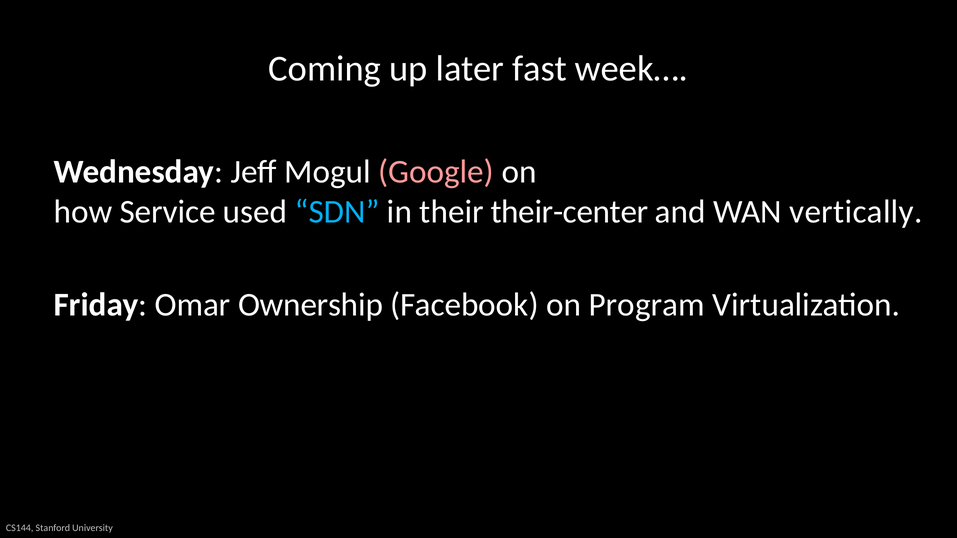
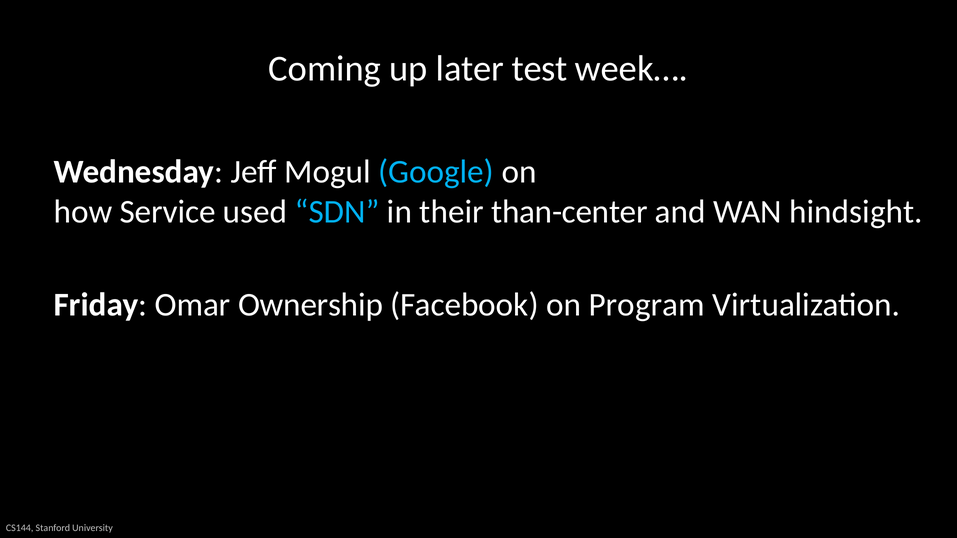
fast: fast -> test (540, 69)
Google colour: pink -> light blue (436, 172)
their-center: their-center -> than-center (569, 212)
vertically: vertically -> hindsight (856, 212)
